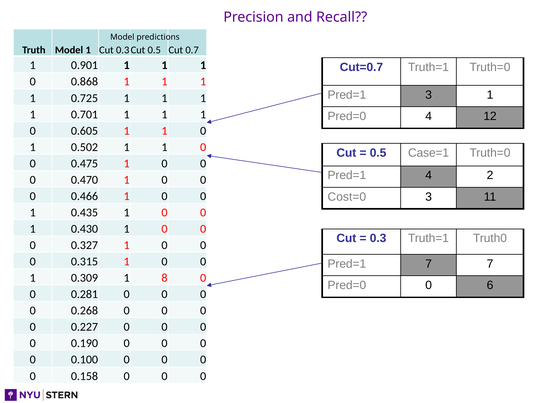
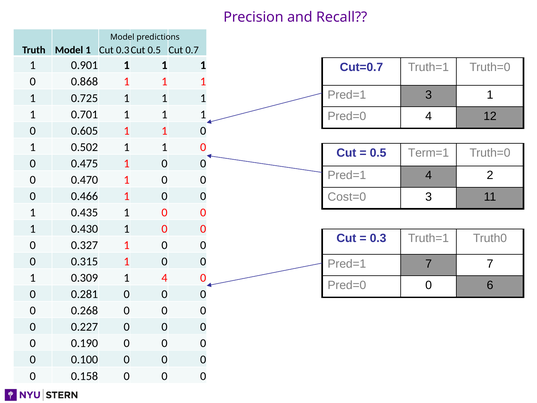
Case=1: Case=1 -> Term=1 (429, 153)
1 8: 8 -> 4 (164, 278)
